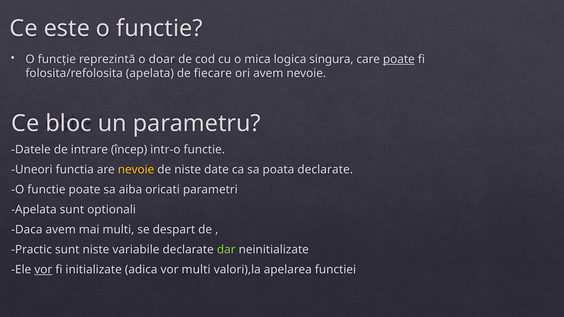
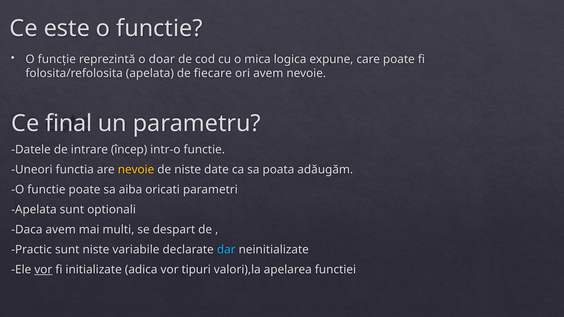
singura: singura -> expune (331, 59)
poate underline: present -> none (399, 59)
bloc: bloc -> final (69, 124)
poata declarate: declarate -> adăugăm (325, 170)
dar colour: light green -> light blue (226, 250)
vor multi: multi -> tipuri (196, 270)
